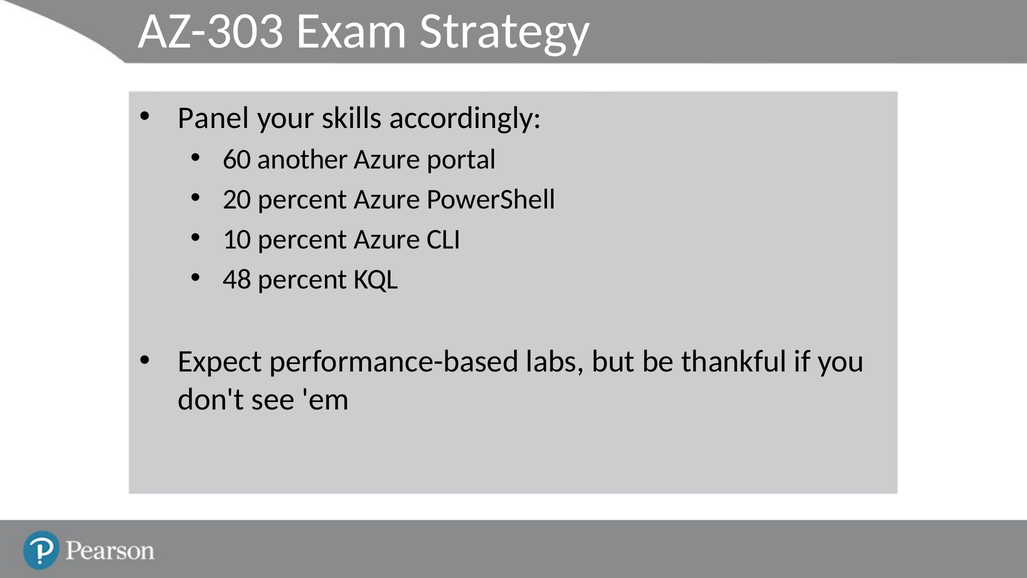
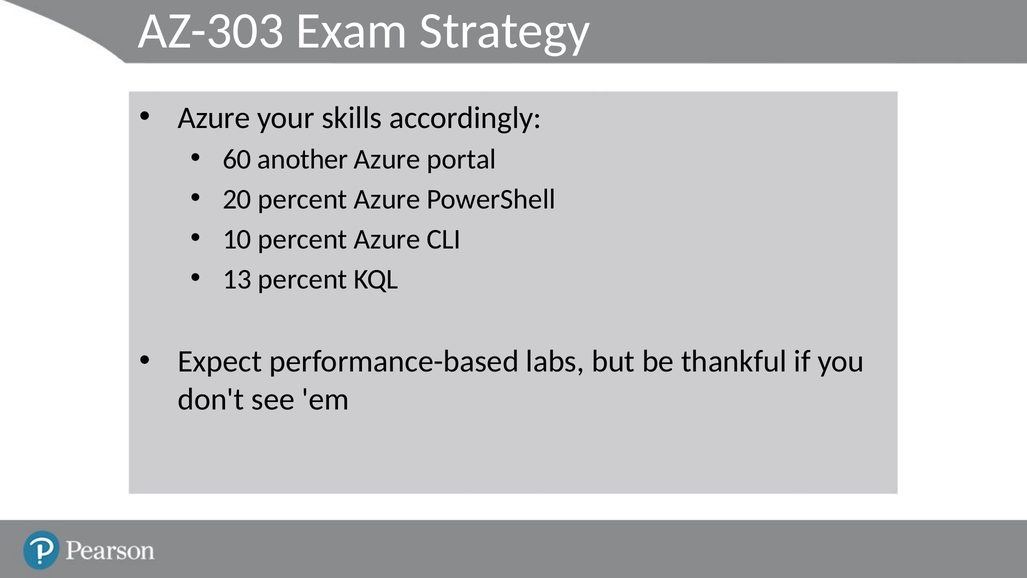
Panel: Panel -> Azure (214, 118)
48: 48 -> 13 (237, 279)
